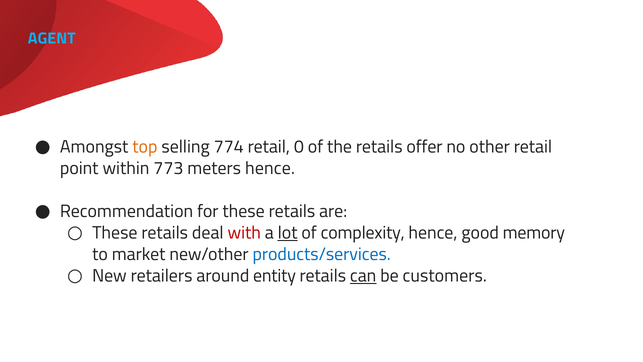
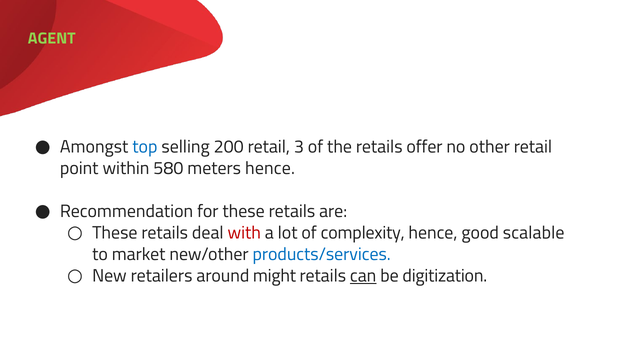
AGENT colour: light blue -> light green (52, 39)
top colour: orange -> blue (145, 147)
774: 774 -> 200 (229, 147)
0: 0 -> 3 (299, 147)
773: 773 -> 580 (168, 168)
lot underline: present -> none (288, 233)
memory: memory -> scalable (534, 233)
entity: entity -> might (275, 275)
customers: customers -> digitization (445, 275)
